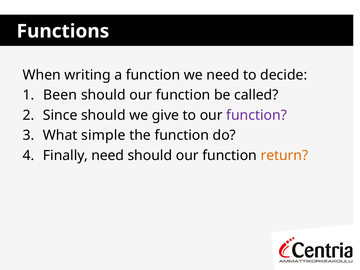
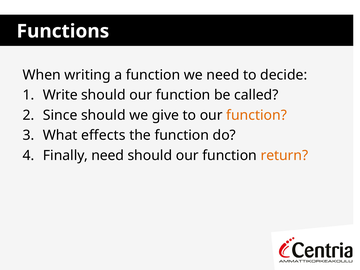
Been: Been -> Write (60, 95)
function colour: purple -> orange (257, 115)
simple: simple -> effects (103, 135)
